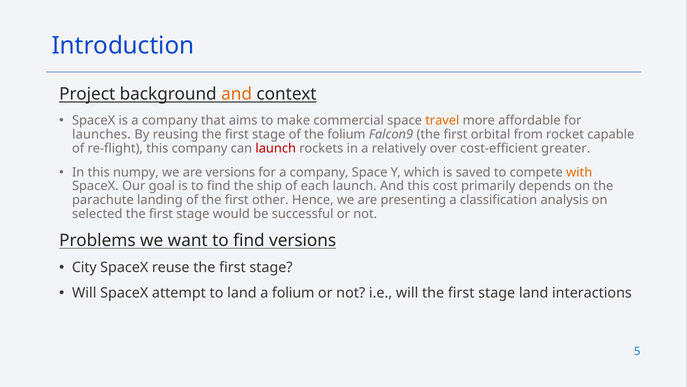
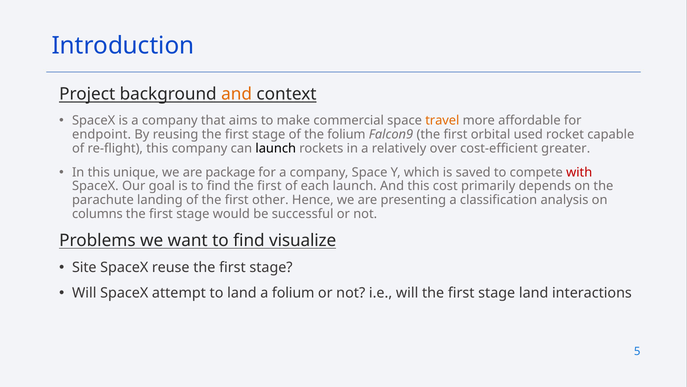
launches: launches -> endpoint (102, 134)
from: from -> used (528, 134)
launch colour: red -> black (276, 148)
numpy: numpy -> unique (136, 172)
are versions: versions -> package (230, 172)
with colour: orange -> red (579, 172)
find the ship: ship -> first (269, 186)
selected: selected -> columns (97, 214)
find versions: versions -> visualize (303, 240)
City: City -> Site (84, 267)
